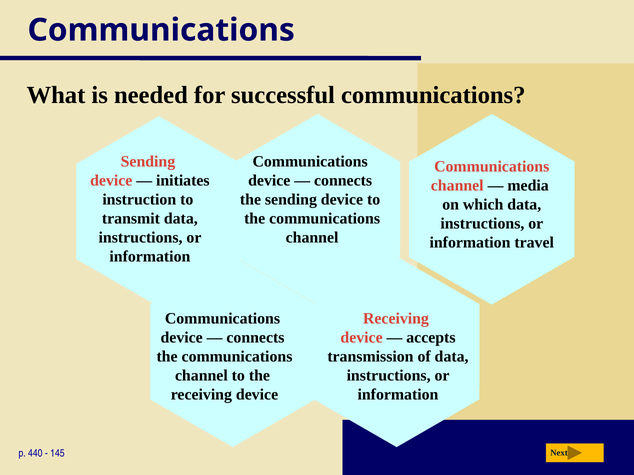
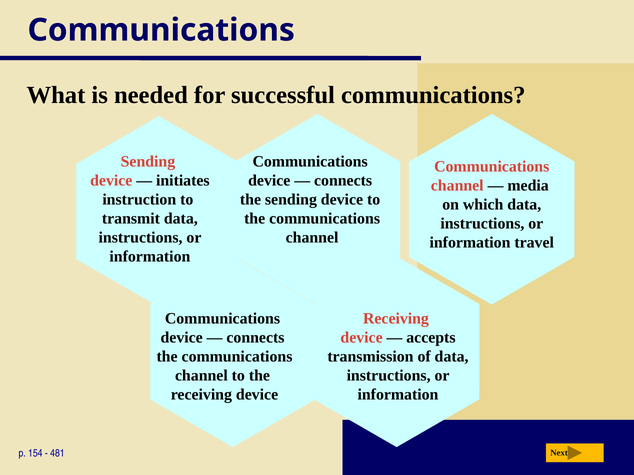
440: 440 -> 154 (35, 454)
145: 145 -> 481 (57, 454)
